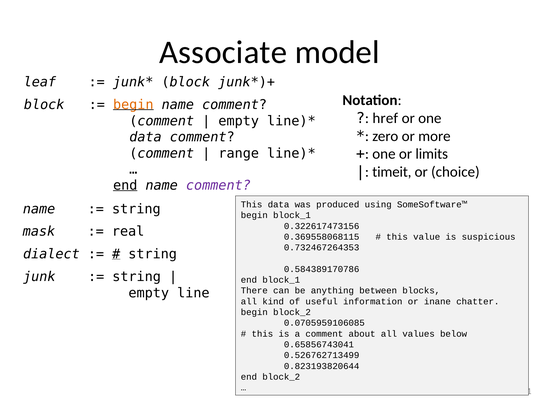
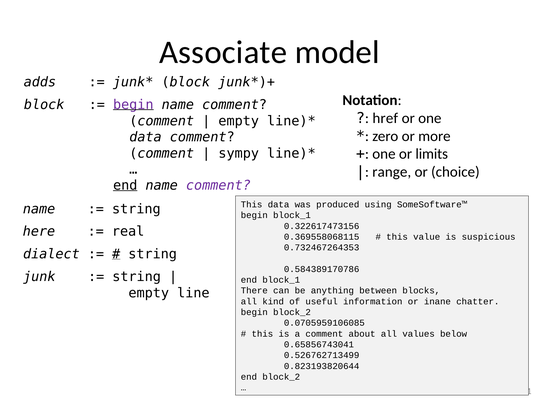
leaf: leaf -> adds (40, 82)
begin colour: orange -> purple (133, 105)
range: range -> sympy (239, 153)
timeit: timeit -> range (392, 172)
mask: mask -> here (39, 232)
